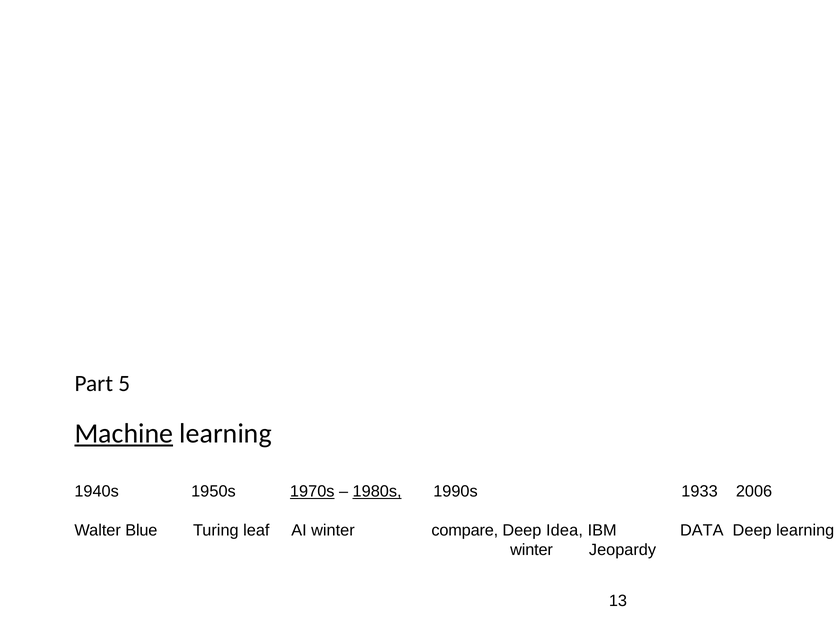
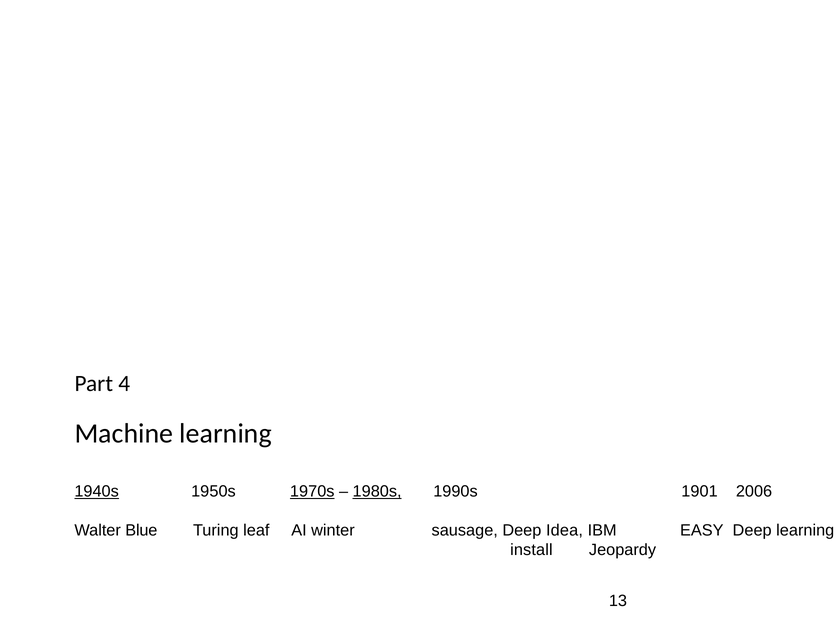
5: 5 -> 4 (124, 383)
Machine underline: present -> none (124, 433)
1940s underline: none -> present (97, 491)
1933: 1933 -> 1901 (700, 491)
compare: compare -> sausage (465, 530)
DATA: DATA -> EASY (702, 530)
winter: winter -> install (531, 550)
